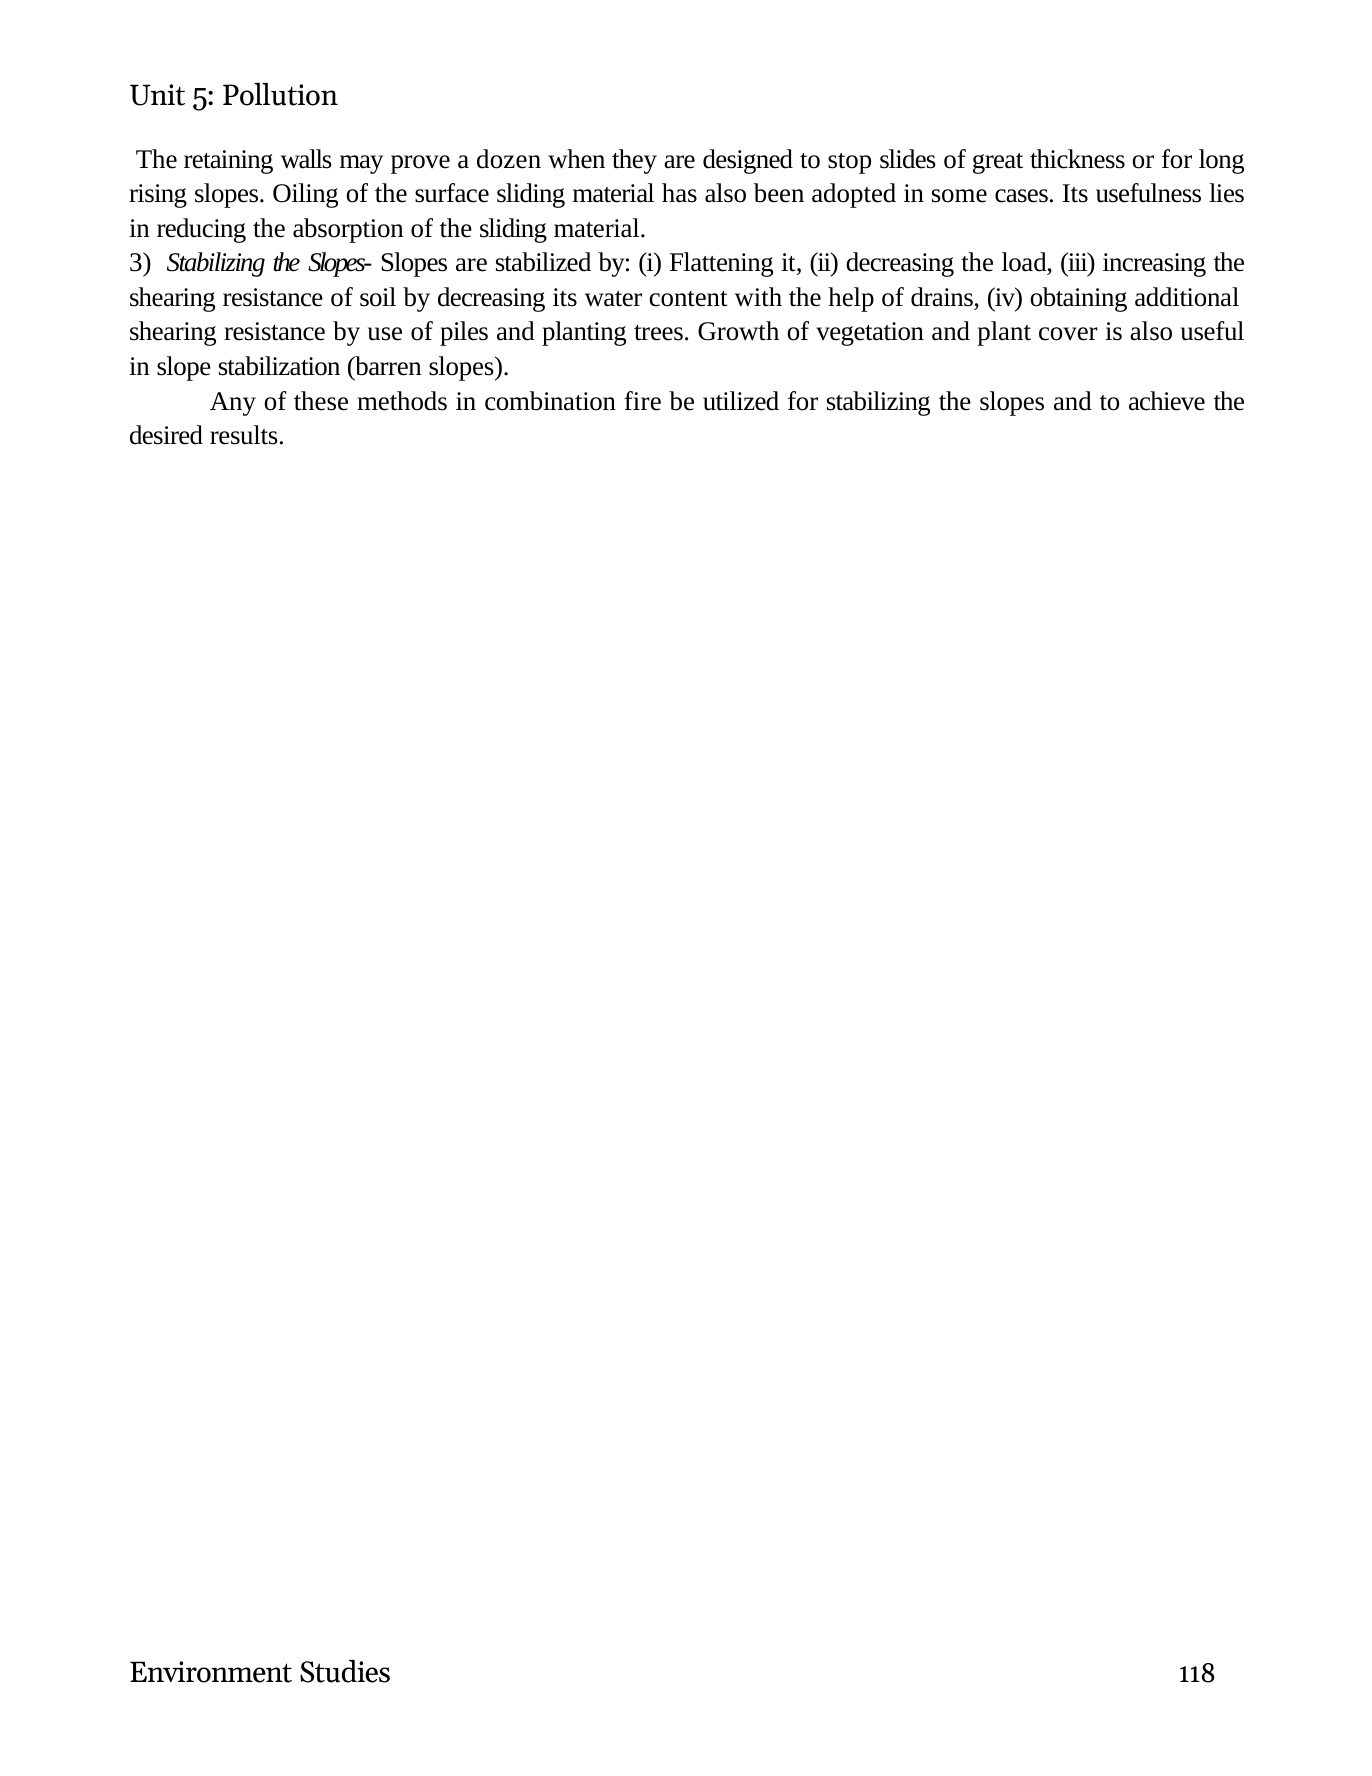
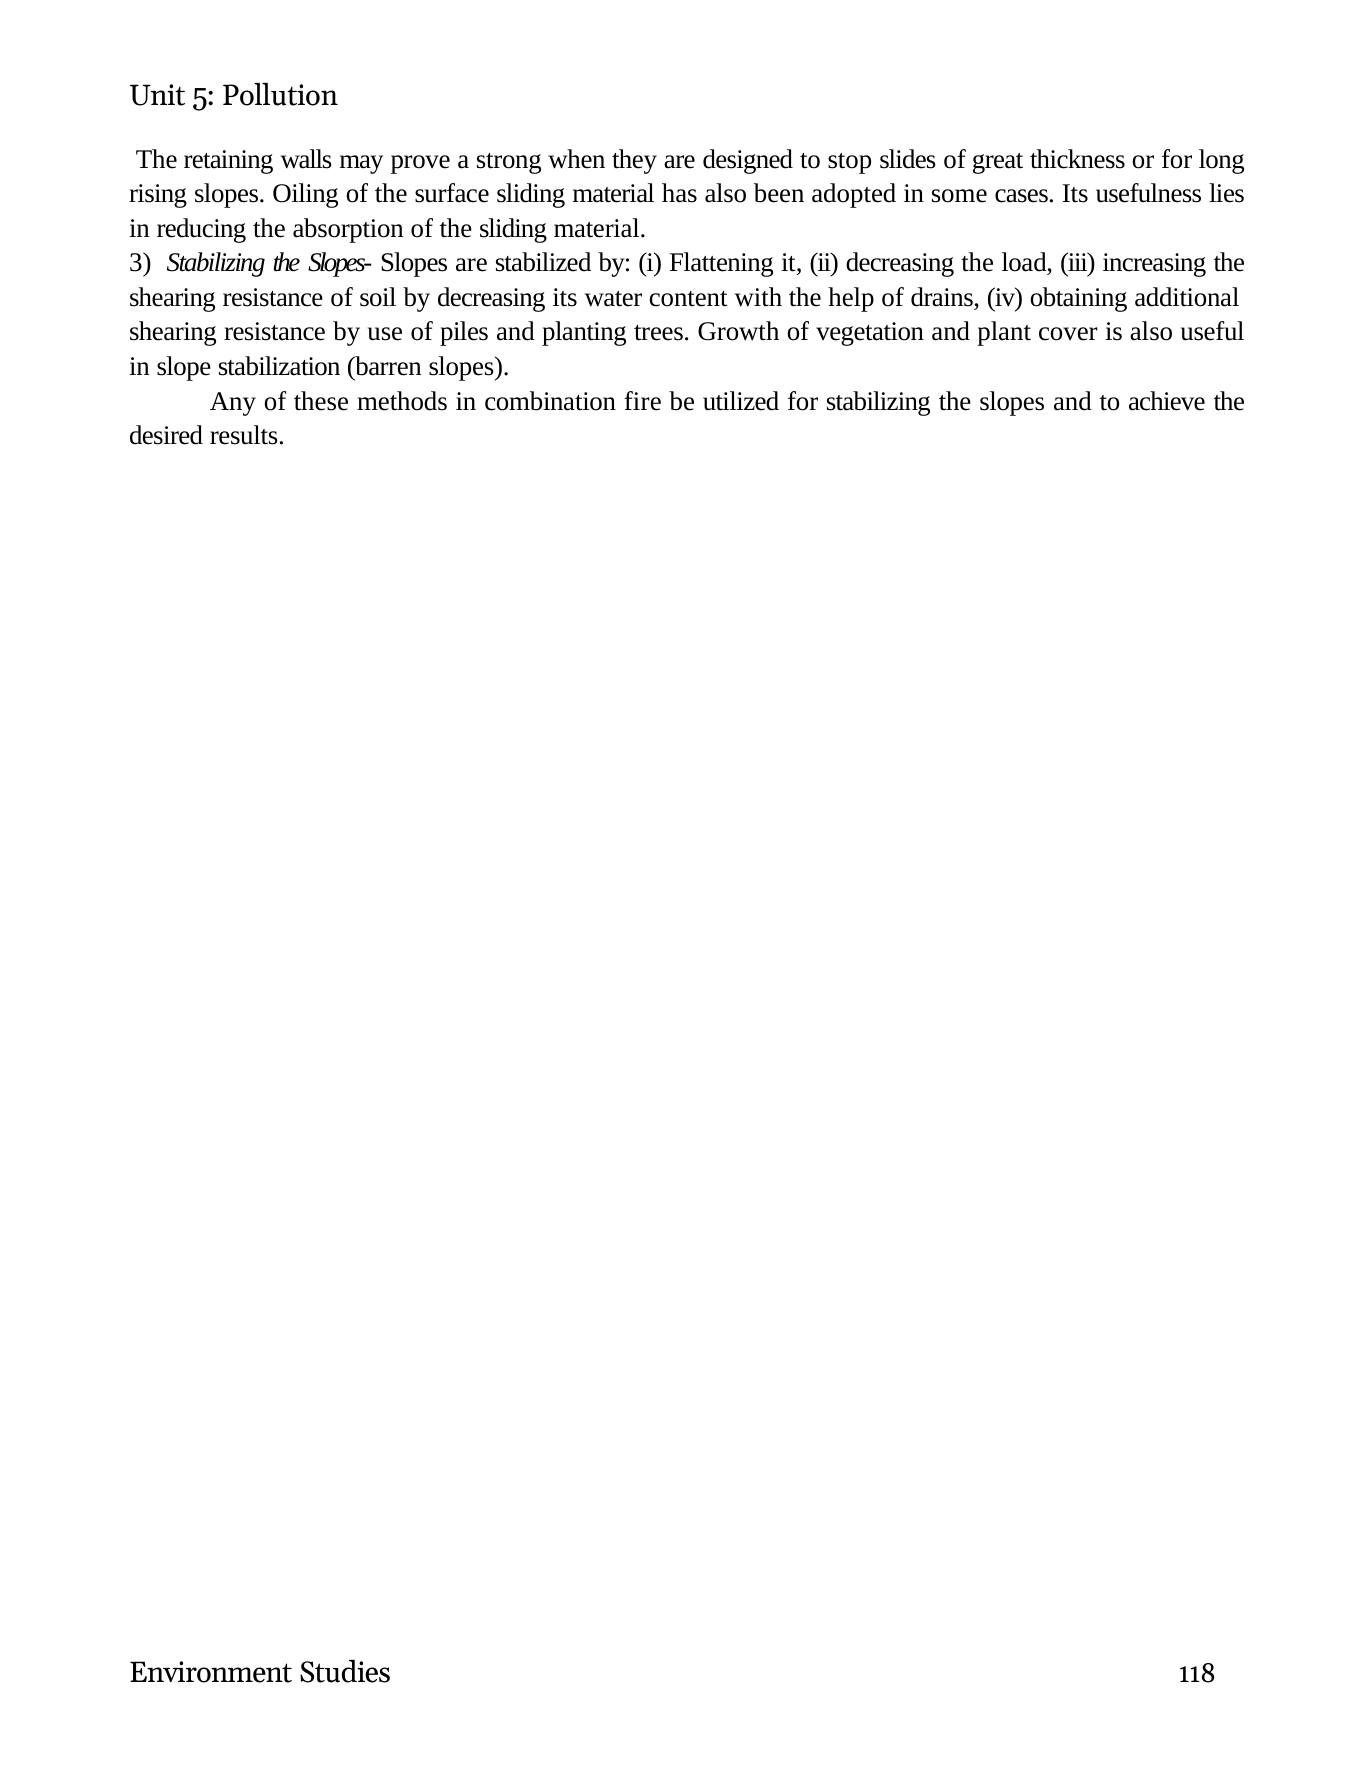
dozen: dozen -> strong (509, 159)
